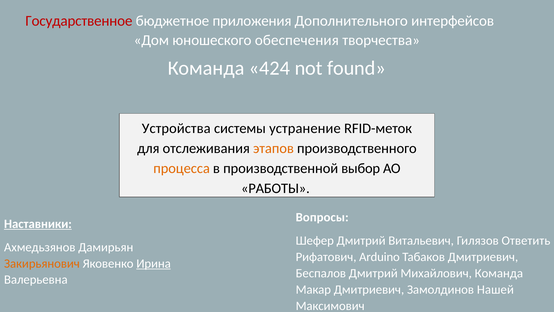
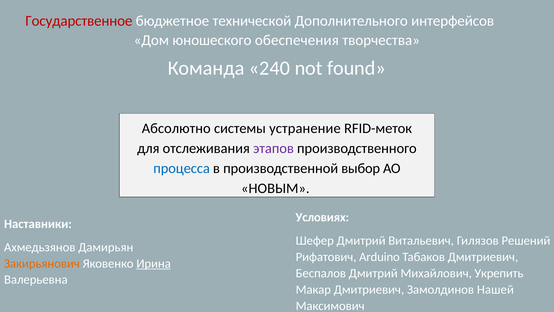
приложения: приложения -> технической (252, 21)
424: 424 -> 240 (269, 68)
Устройства: Устройства -> Абсолютно (176, 128)
этапов colour: orange -> purple (273, 148)
процесса colour: orange -> blue (182, 168)
РАБОТЫ: РАБОТЫ -> НОВЫМ (275, 188)
Вопросы: Вопросы -> Условиях (322, 217)
Наставники underline: present -> none (38, 224)
Ответить: Ответить -> Решений (526, 240)
Михайлович Команда: Команда -> Укрепить (499, 273)
